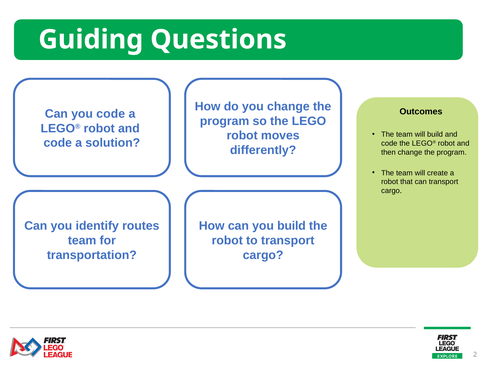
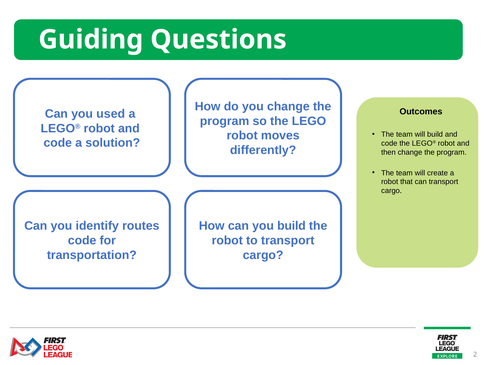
you code: code -> used (111, 114)
team: team -> code (82, 241)
